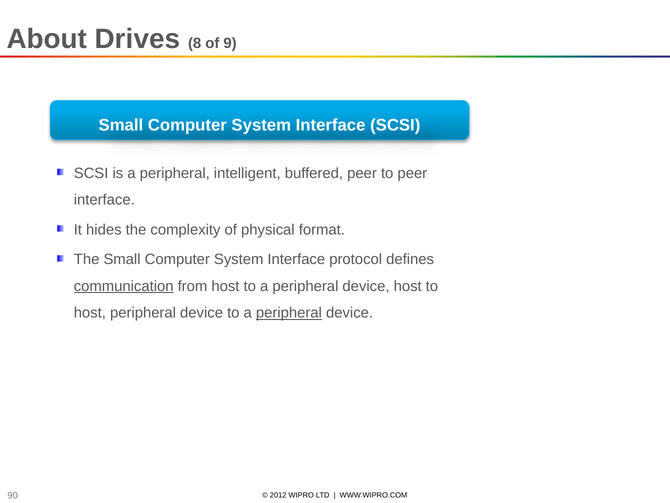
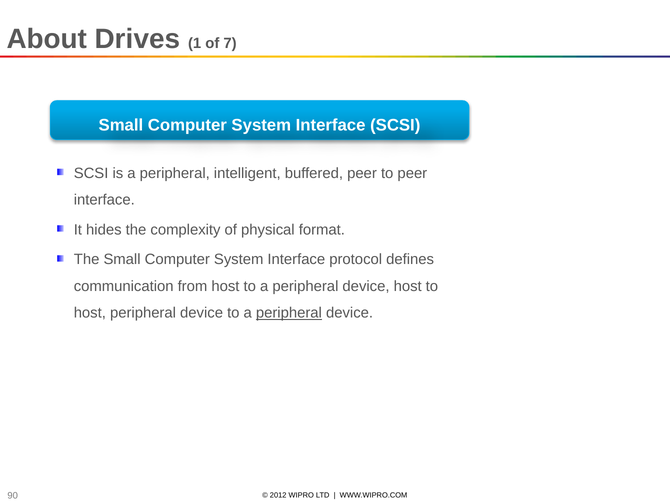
8: 8 -> 1 (195, 43)
9: 9 -> 7 (230, 43)
communication underline: present -> none (124, 286)
